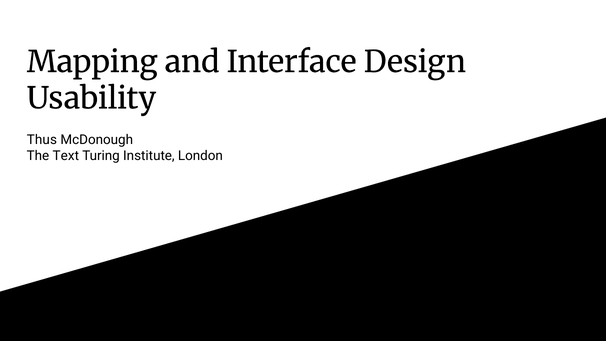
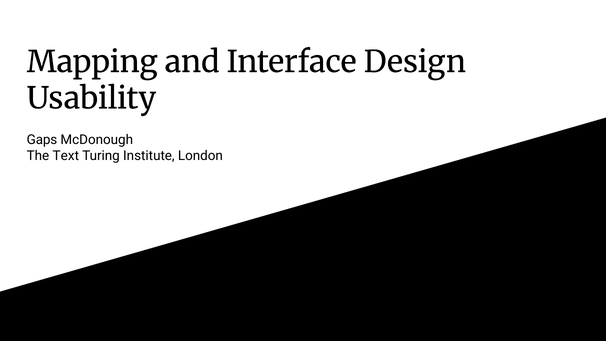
Thus: Thus -> Gaps (42, 140)
